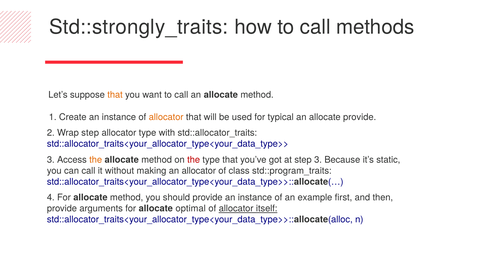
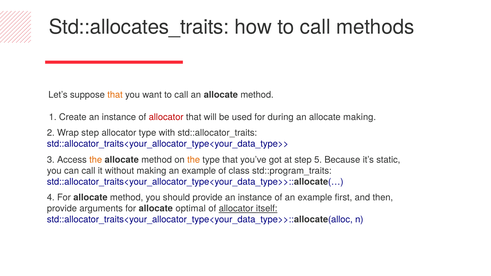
Std::strongly_traits: Std::strongly_traits -> Std::allocates_traits (139, 27)
allocator colour: orange -> red (166, 117)
typical: typical -> during (281, 117)
allocate provide: provide -> making (360, 117)
the colour: red -> orange (194, 160)
step 3: 3 -> 5 (318, 160)
making an allocator: allocator -> example (199, 171)
